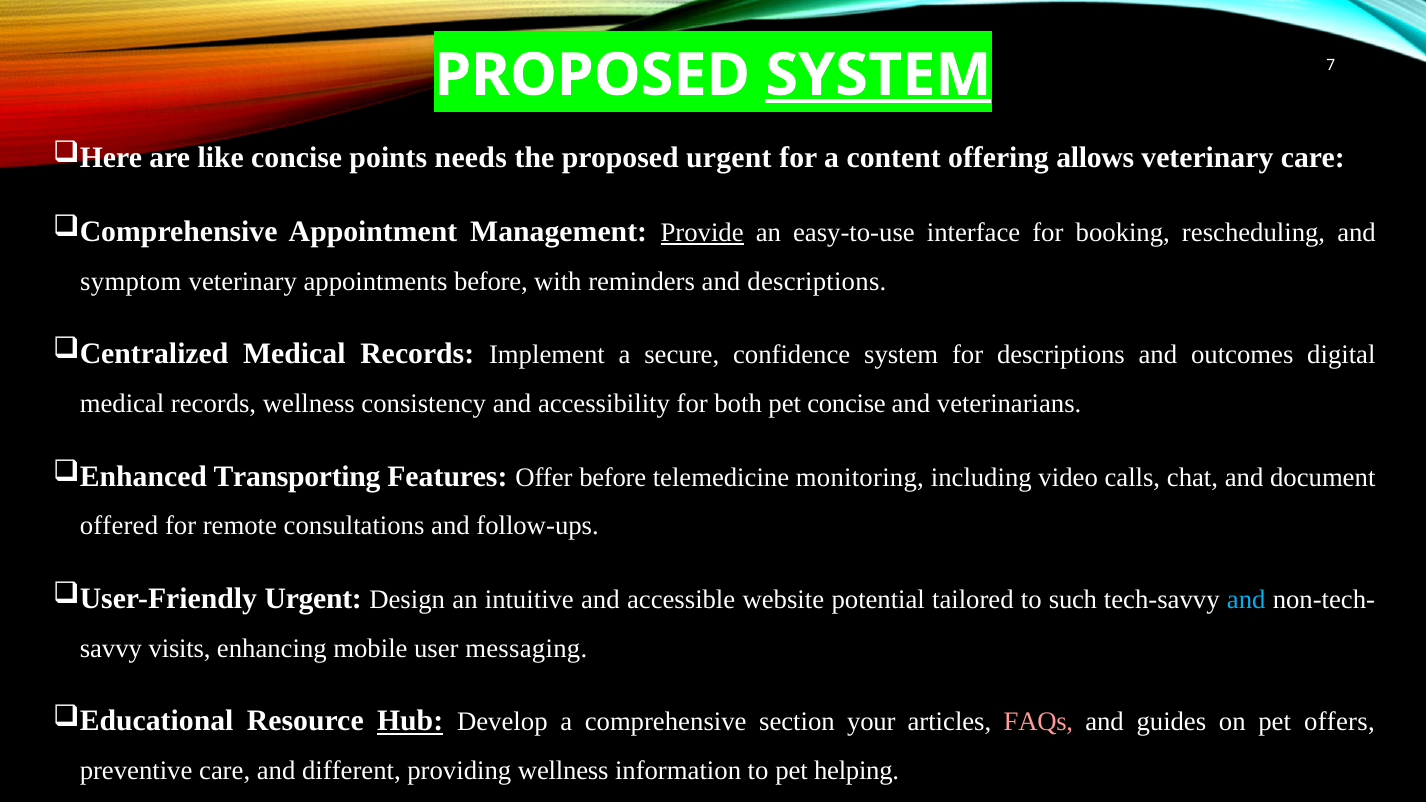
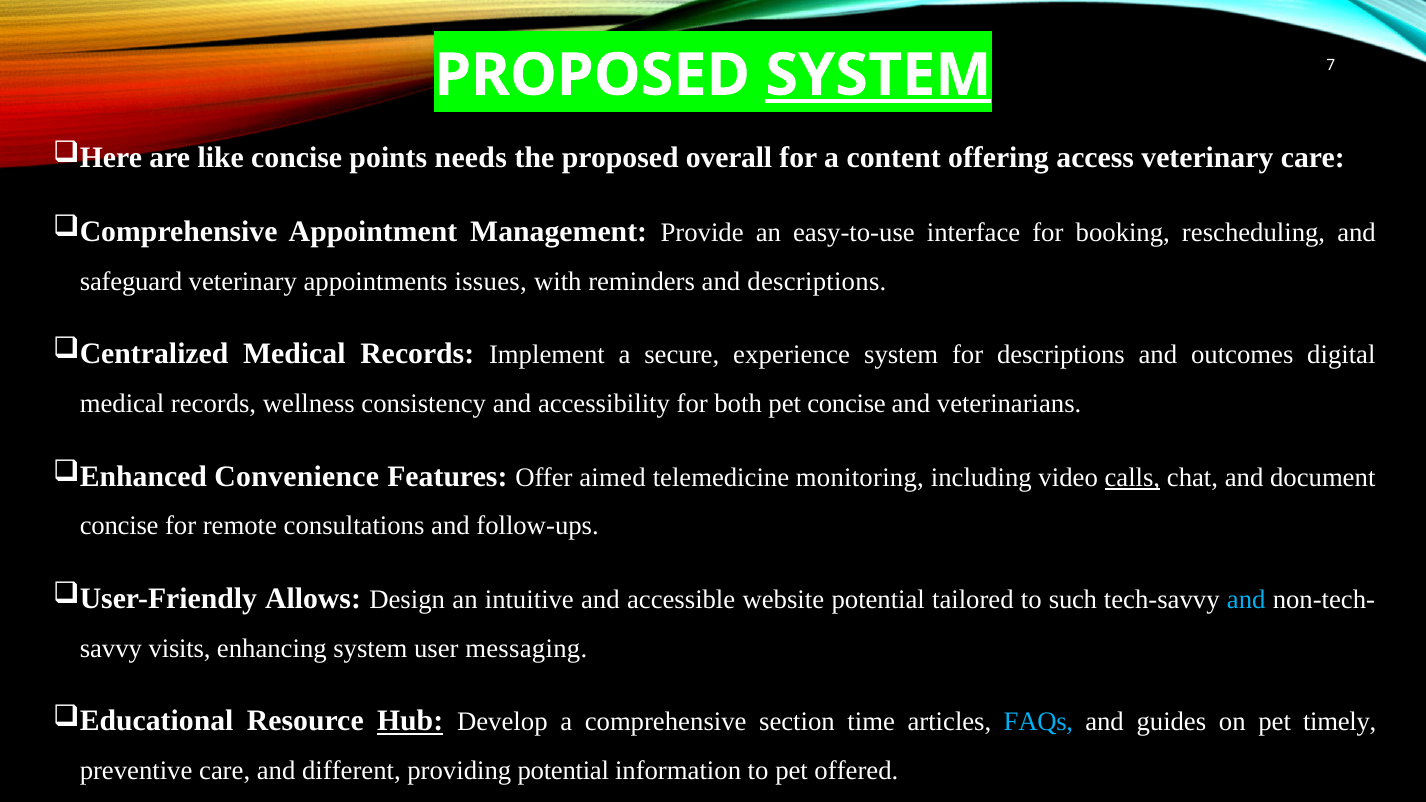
proposed urgent: urgent -> overall (729, 157)
allows: allows -> access (1095, 157)
Provide underline: present -> none (702, 233)
symptom: symptom -> safeguard (131, 281)
appointments before: before -> issues (491, 281)
confidence: confidence -> experience (792, 355)
Transporting: Transporting -> Convenience (297, 476)
Offer before: before -> aimed (612, 477)
calls underline: none -> present (1132, 477)
offered: offered -> concise (119, 526)
Urgent: Urgent -> Allows (313, 599)
enhancing mobile: mobile -> system (370, 648)
your: your -> time (871, 722)
FAQs colour: pink -> light blue (1038, 722)
offers: offers -> timely (1340, 722)
providing wellness: wellness -> potential (563, 771)
helping: helping -> offered (856, 771)
